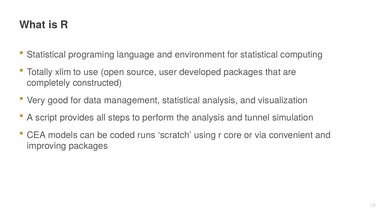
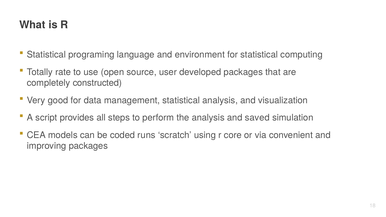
xlim: xlim -> rate (63, 72)
tunnel: tunnel -> saved (257, 118)
